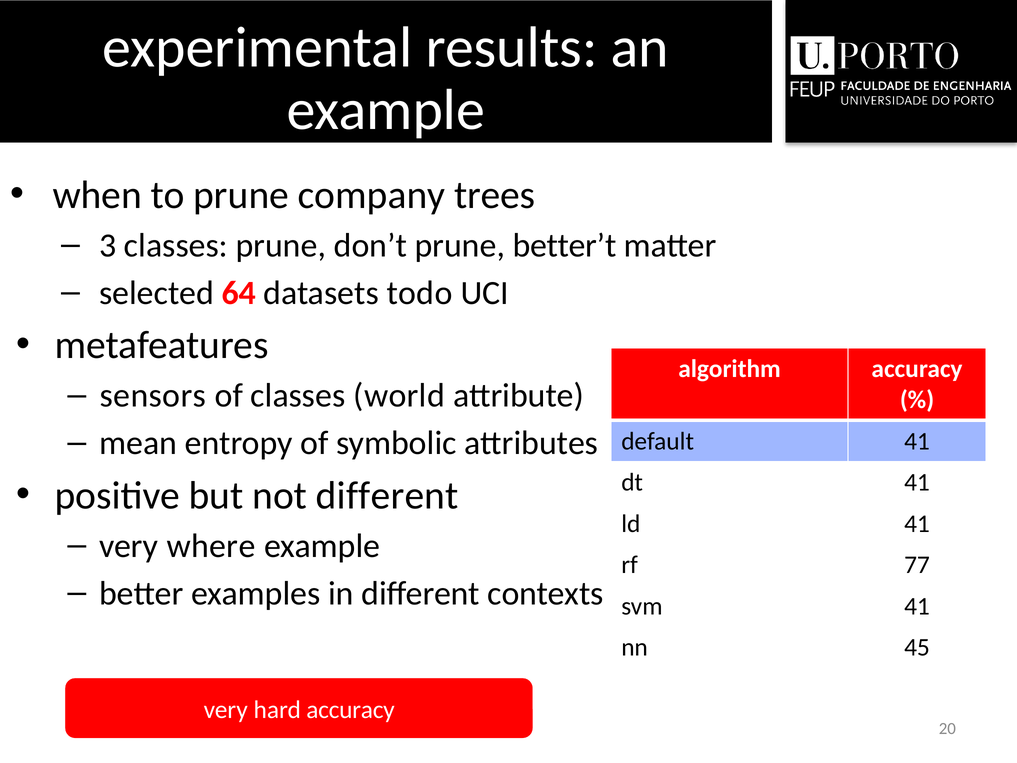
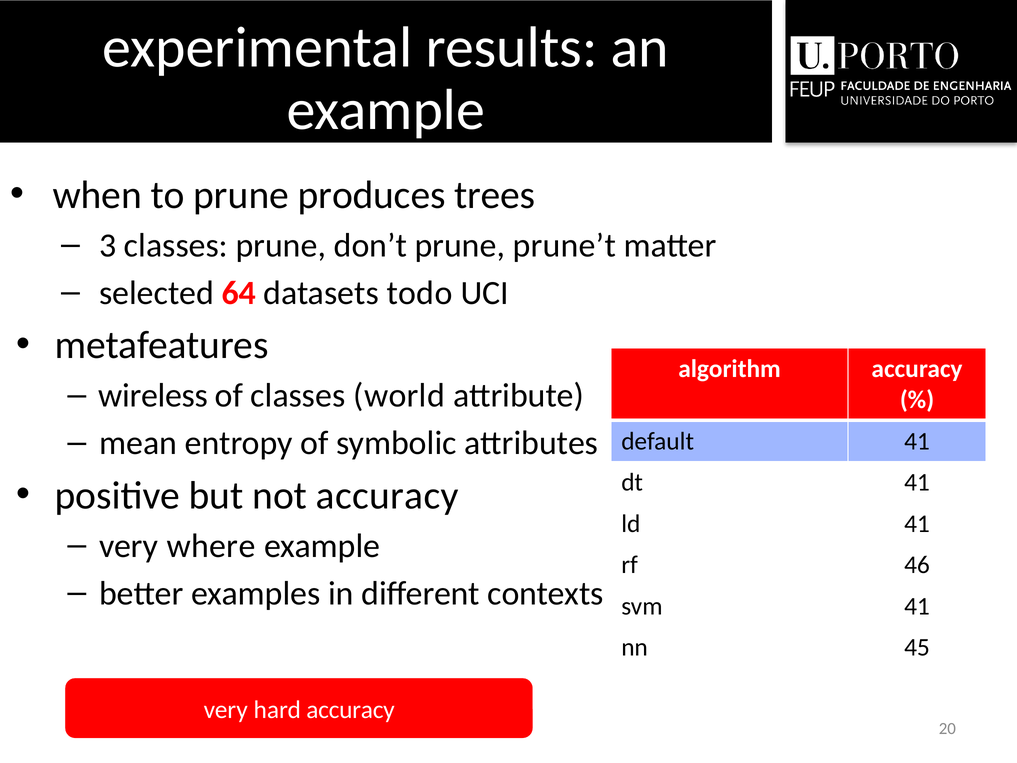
company: company -> produces (372, 195)
better’t: better’t -> prune’t (564, 245)
sensors: sensors -> wireless (153, 396)
not different: different -> accuracy (387, 495)
77: 77 -> 46 (917, 565)
